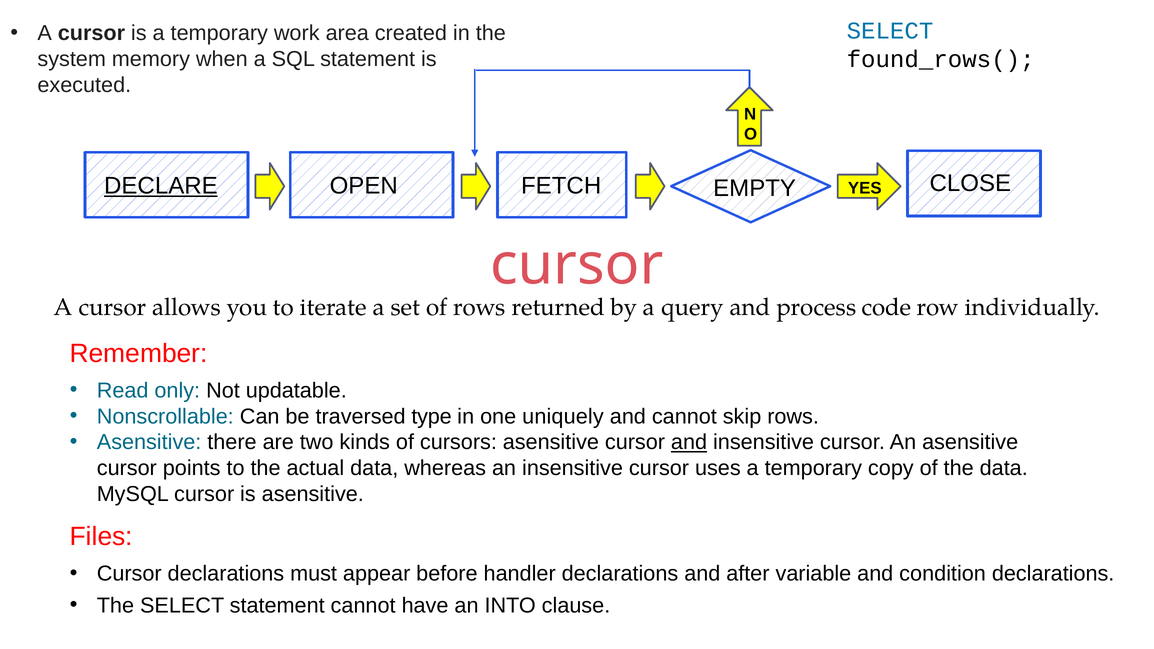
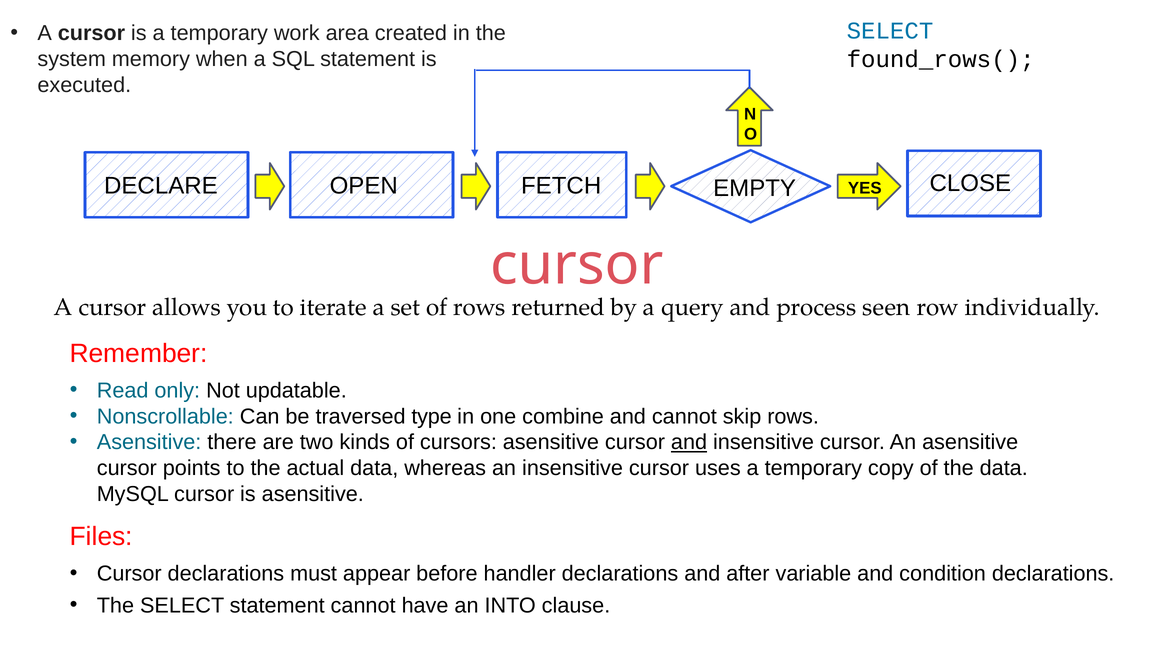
DECLARE underline: present -> none (161, 186)
code: code -> seen (886, 308)
uniquely: uniquely -> combine (563, 416)
